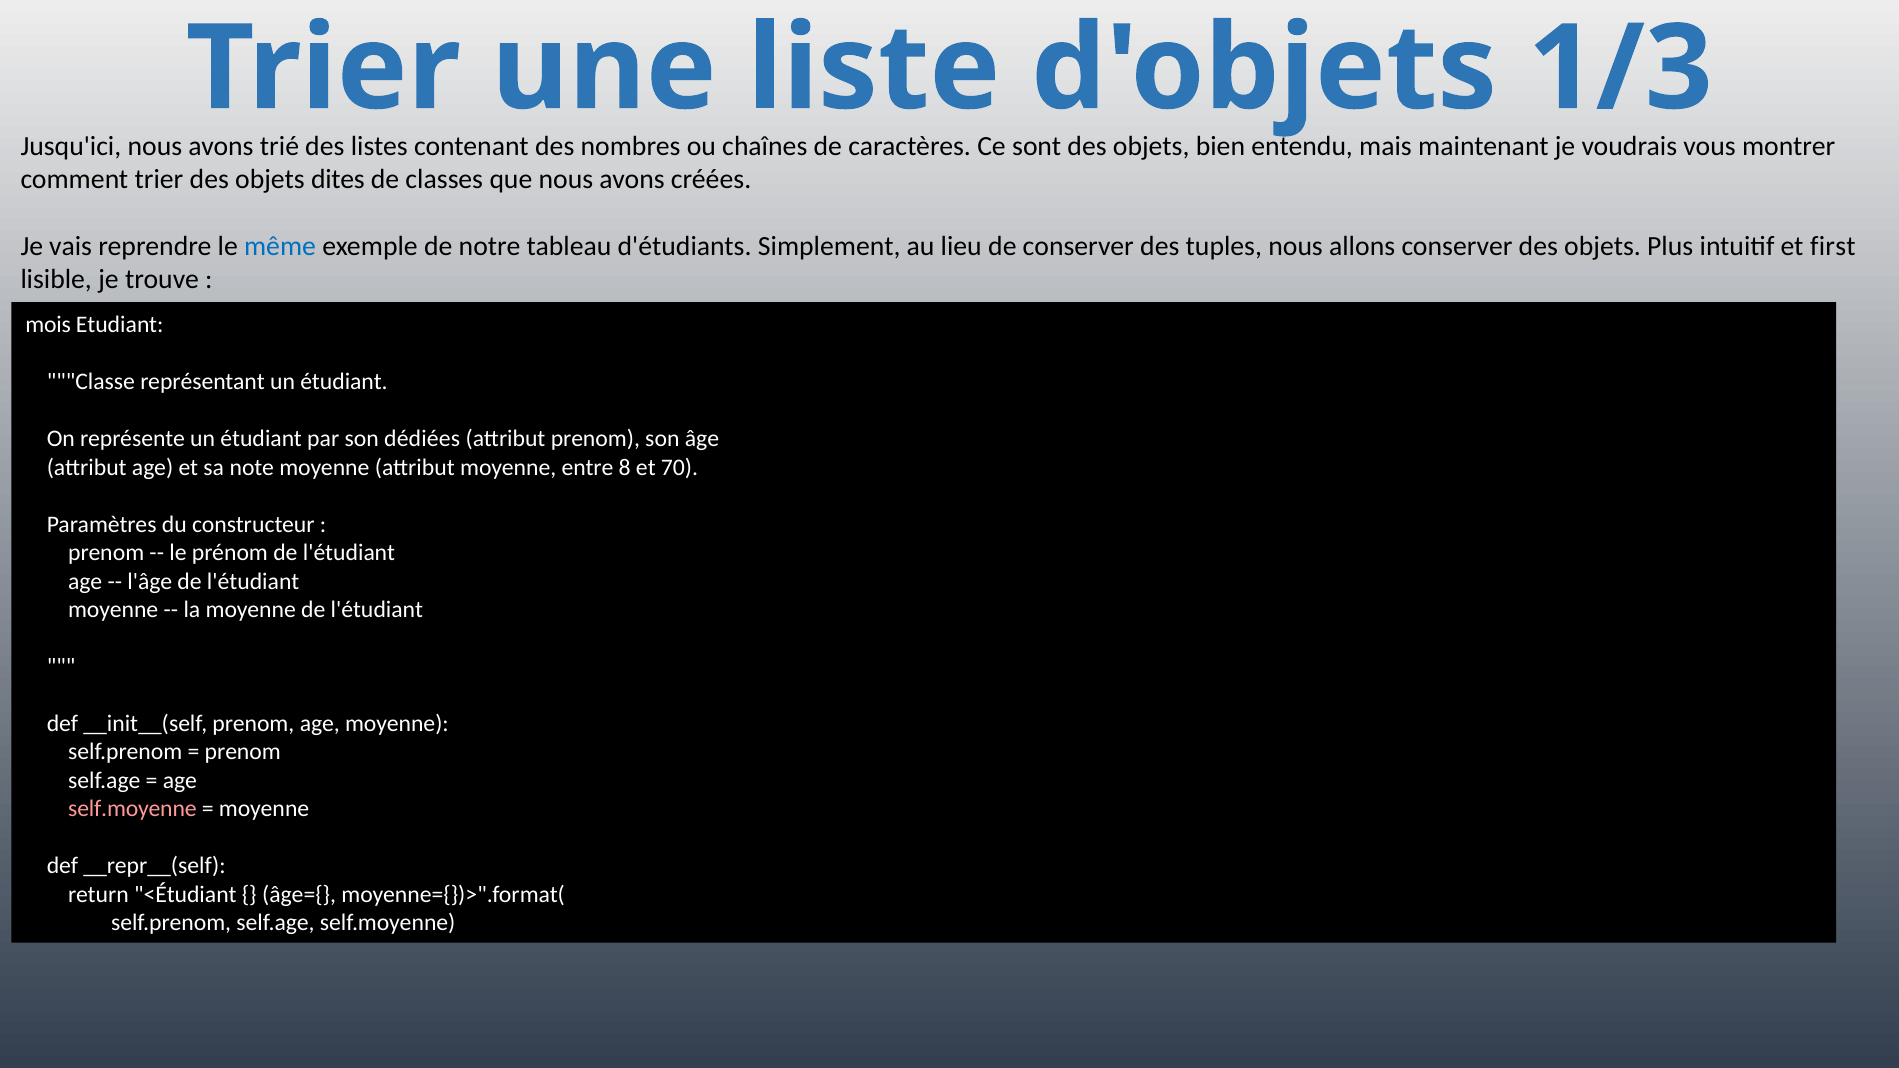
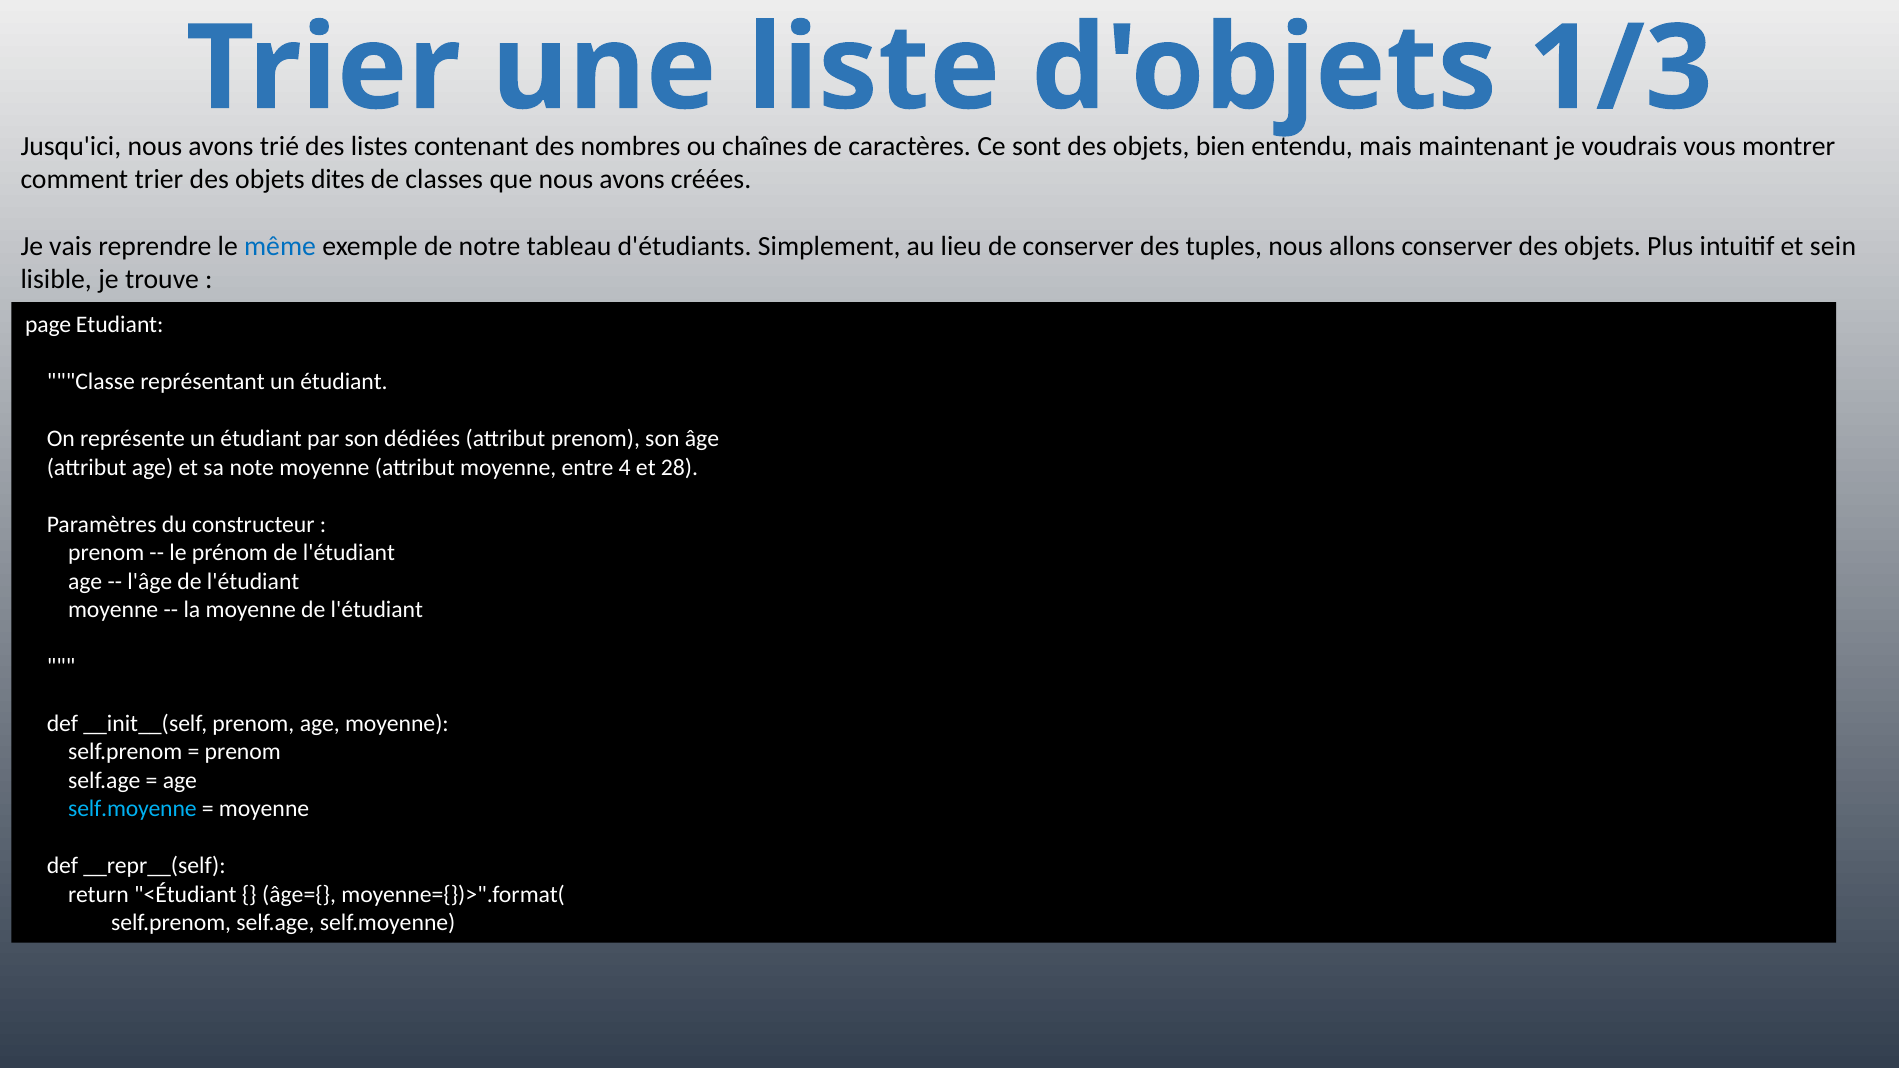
first: first -> sein (1833, 246)
mois: mois -> page (48, 325)
8: 8 -> 4 (625, 467)
70: 70 -> 28 (680, 467)
self.moyenne colour: pink -> light blue (132, 809)
